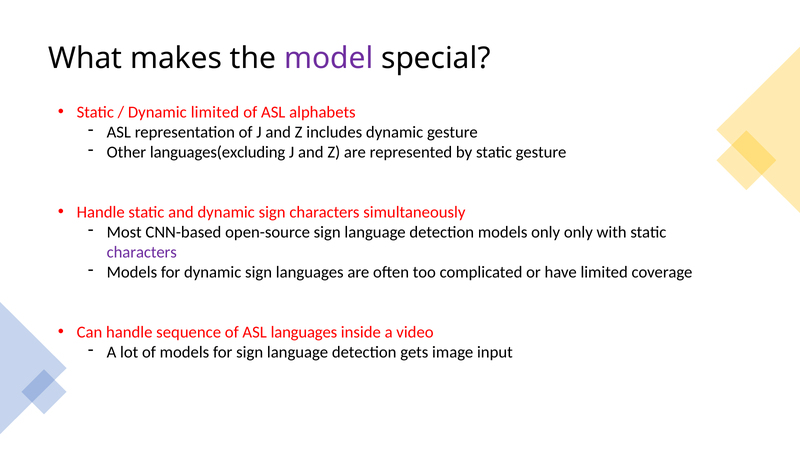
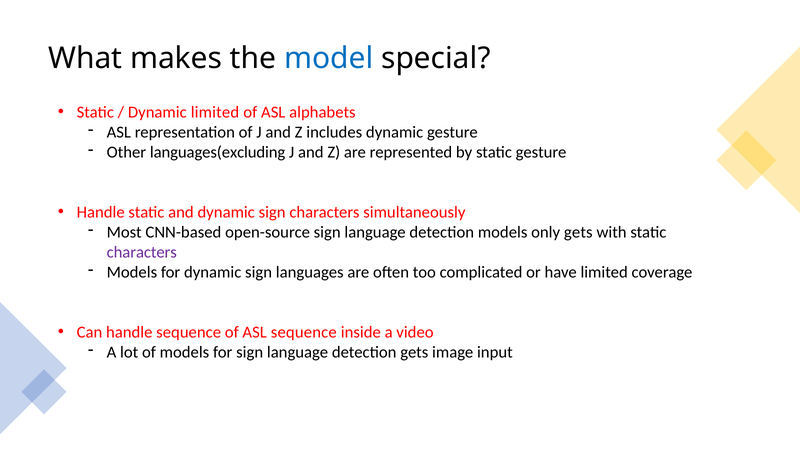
model colour: purple -> blue (329, 58)
only only: only -> gets (578, 232)
ASL languages: languages -> sequence (304, 332)
